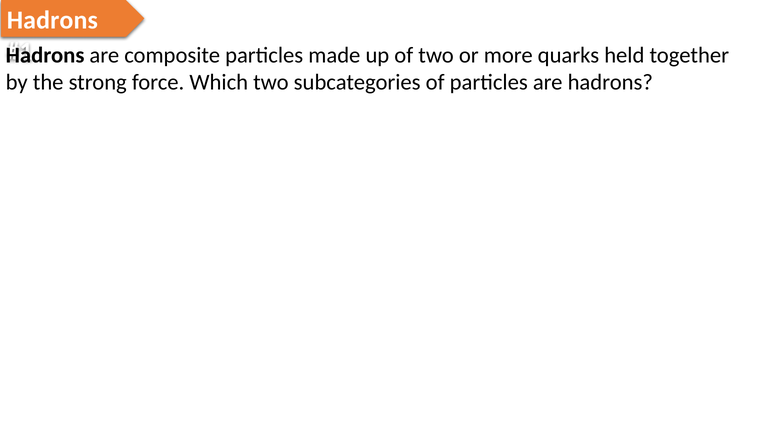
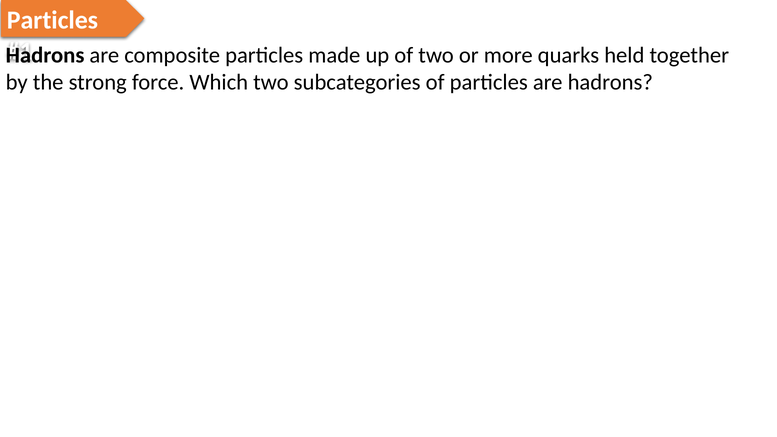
Hadrons: Hadrons -> Particles (52, 20)
